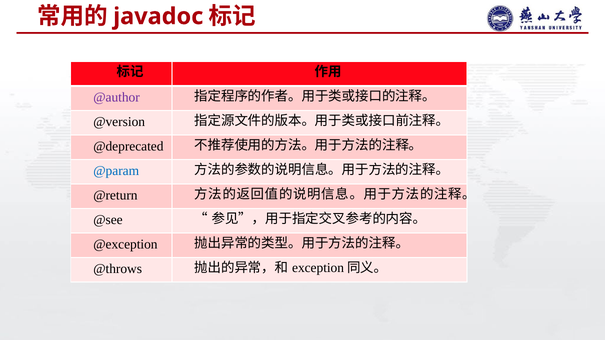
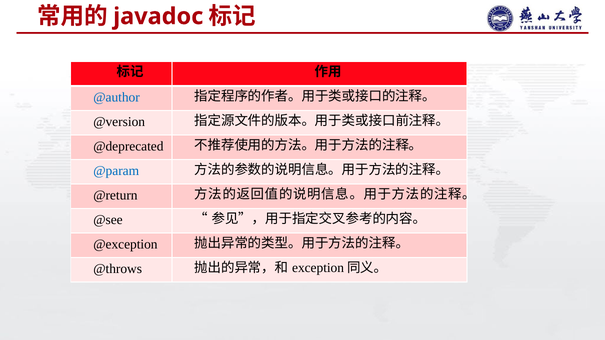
@author colour: purple -> blue (117, 97)
